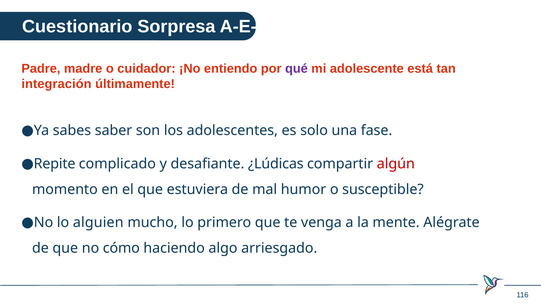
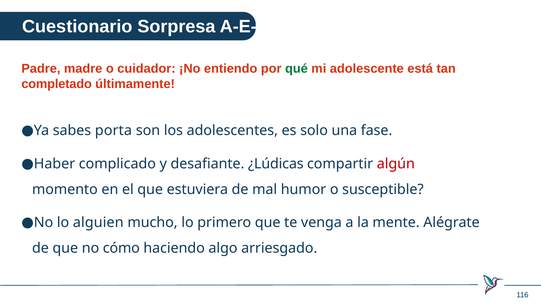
qué colour: purple -> green (296, 69)
integración: integración -> completado (57, 84)
saber: saber -> porta (113, 131)
Repite: Repite -> Haber (54, 164)
